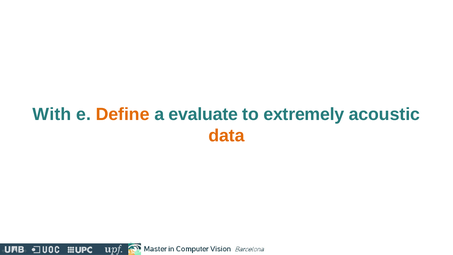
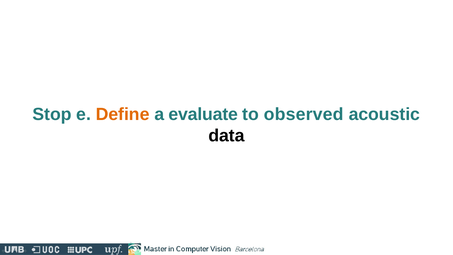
With: With -> Stop (52, 114)
extremely: extremely -> observed (304, 114)
data colour: orange -> black (226, 136)
